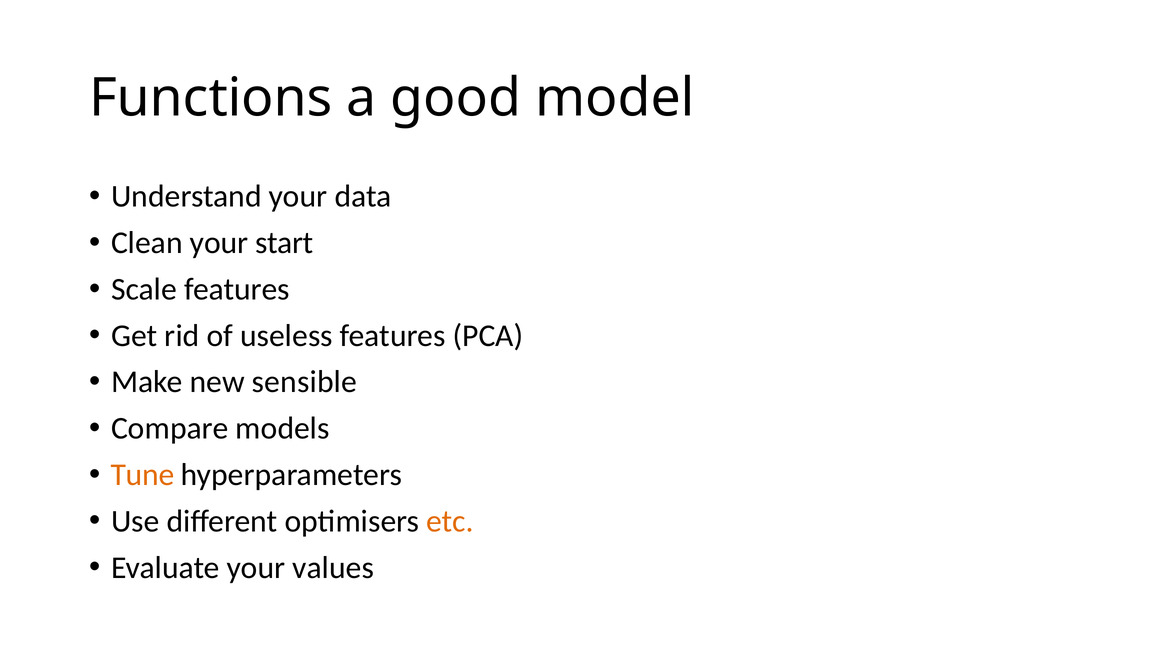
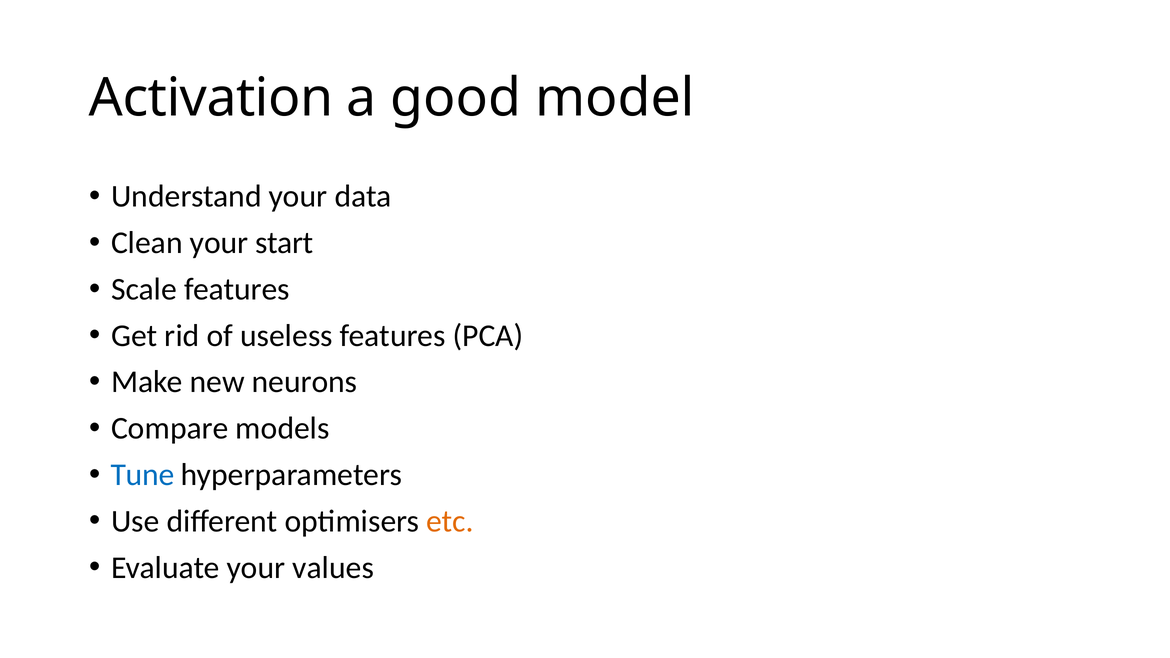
Functions: Functions -> Activation (211, 98)
sensible: sensible -> neurons (305, 382)
Tune colour: orange -> blue (143, 475)
